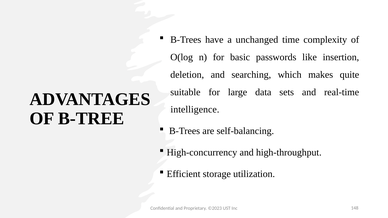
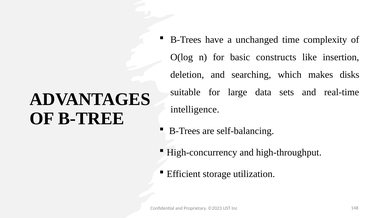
passwords: passwords -> constructs (276, 57)
quite: quite -> disks (350, 75)
